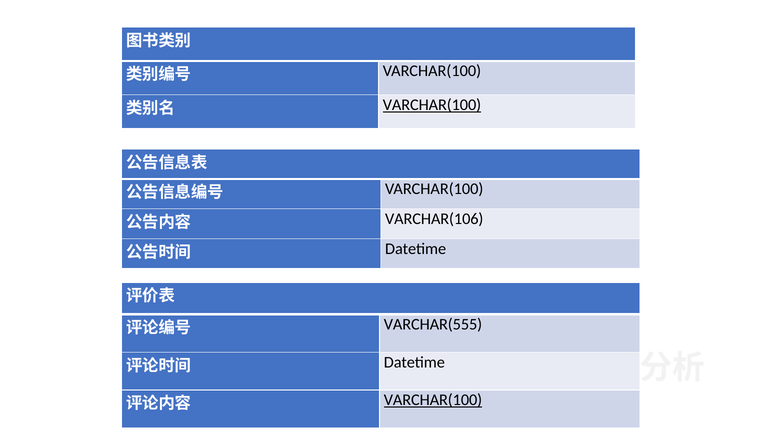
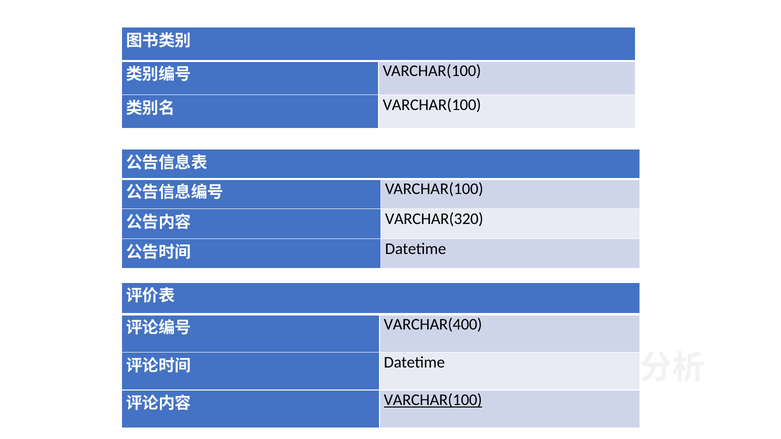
VARCHAR(100 underline: present -> none (432, 105)
VARCHAR(106: VARCHAR(106 -> VARCHAR(320 (434, 219)
VARCHAR(555: VARCHAR(555 -> VARCHAR(400 (433, 325)
